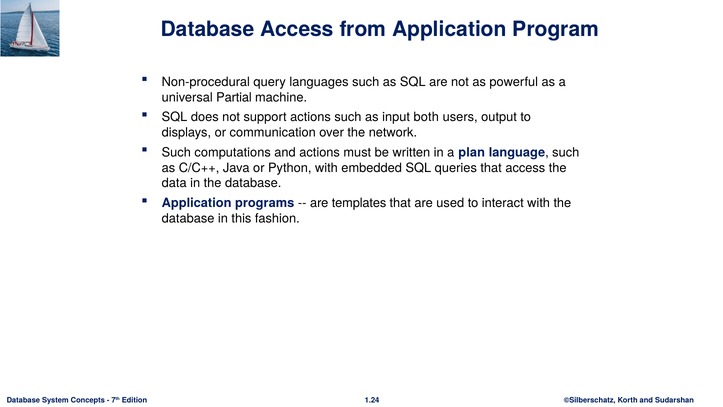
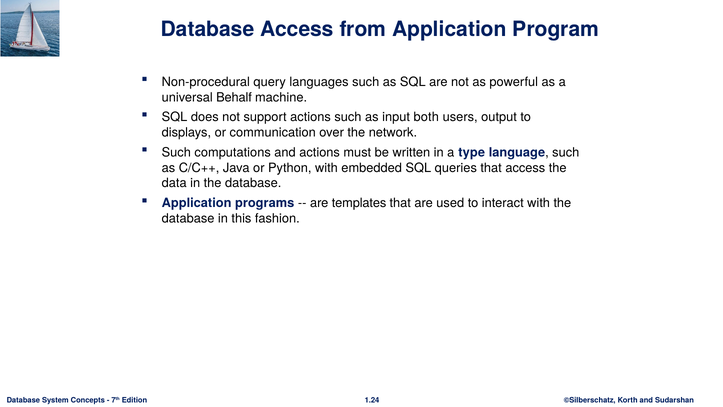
Partial: Partial -> Behalf (234, 97)
plan: plan -> type (472, 152)
